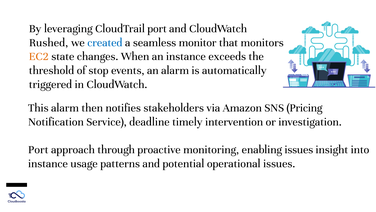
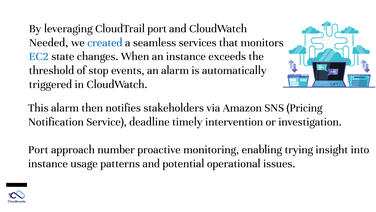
Rushed: Rushed -> Needed (49, 42)
monitor: monitor -> services (198, 42)
EC2 colour: orange -> blue (39, 56)
through: through -> number (116, 149)
enabling issues: issues -> trying (299, 149)
